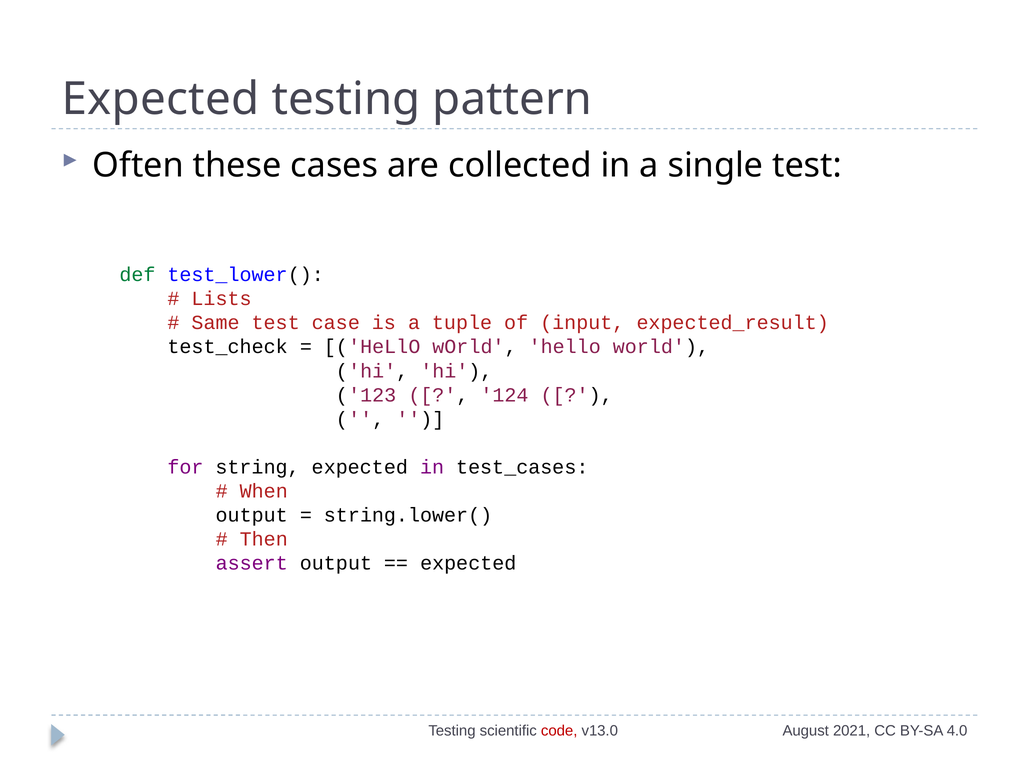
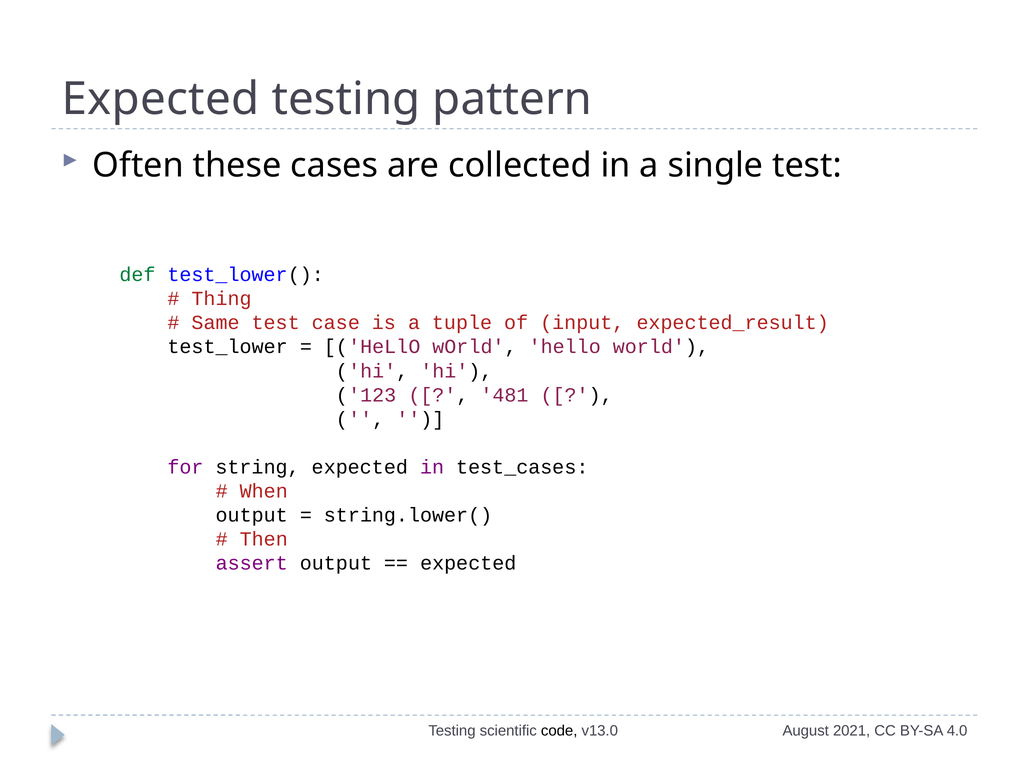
Lists: Lists -> Thing (222, 299)
test_check: test_check -> test_lower (228, 347)
124: 124 -> 481 (504, 395)
code colour: red -> black (559, 730)
